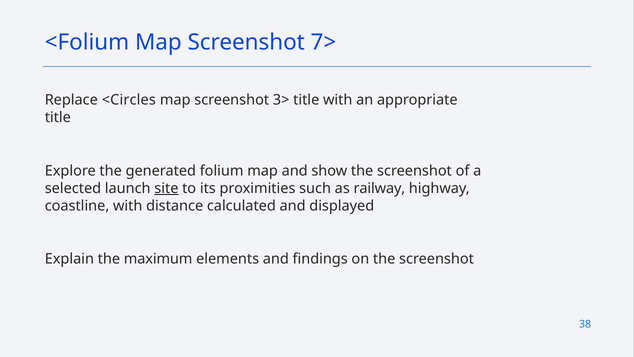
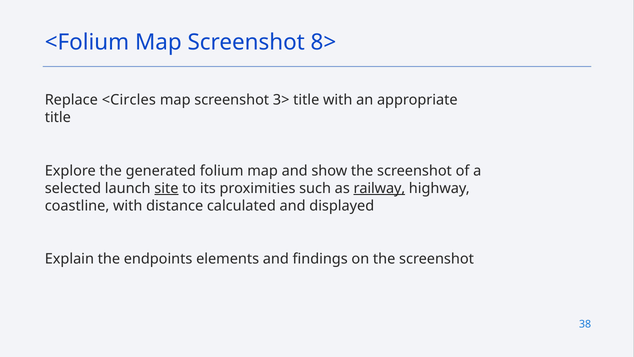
7>: 7> -> 8> (323, 42)
railway underline: none -> present (379, 188)
maximum: maximum -> endpoints (158, 259)
